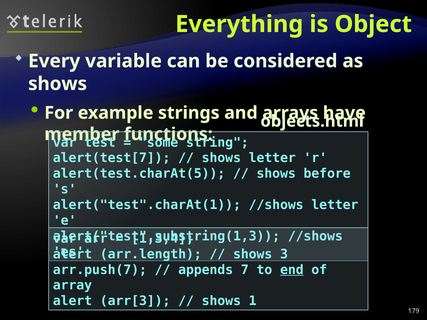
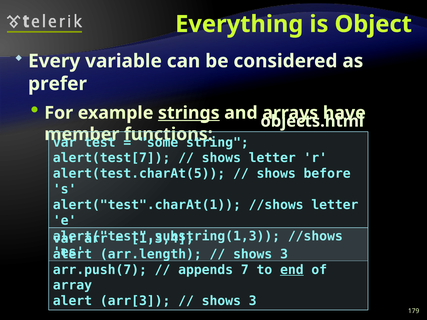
shows: shows -> prefer (58, 84)
strings underline: none -> present (189, 113)
1: 1 -> 3 (253, 301)
